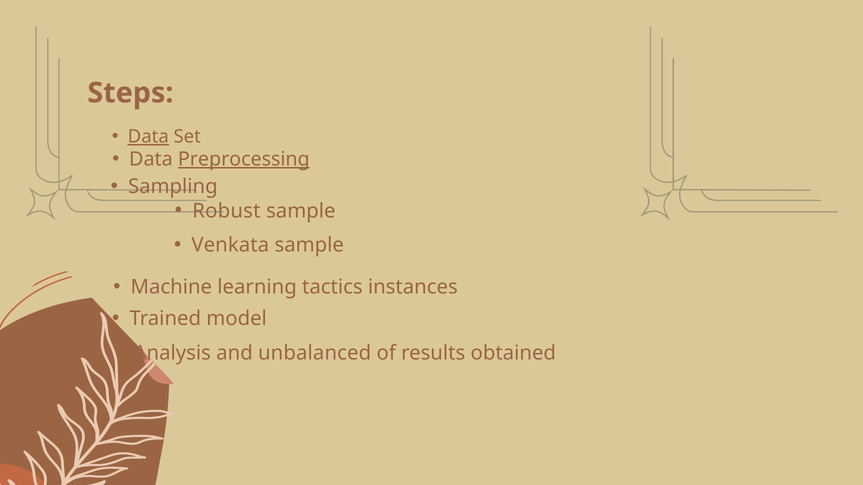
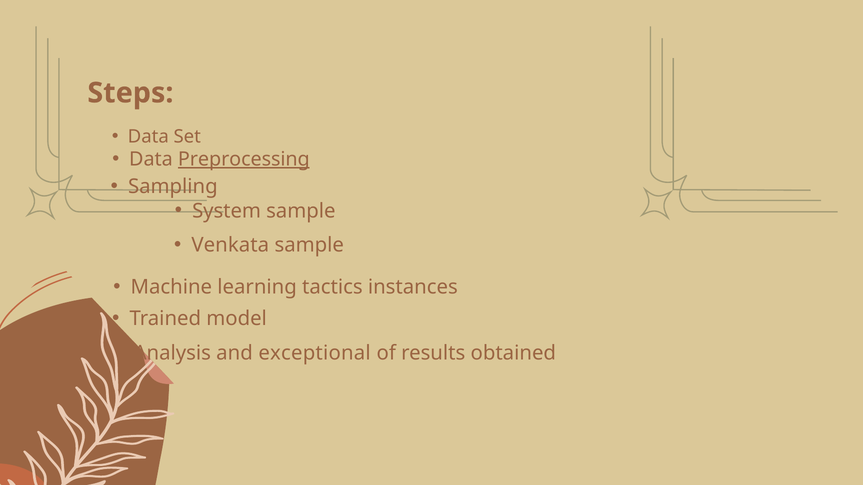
Data underline: present -> none (148, 137)
Robust: Robust -> System (227, 211)
unbalanced: unbalanced -> exceptional (315, 353)
